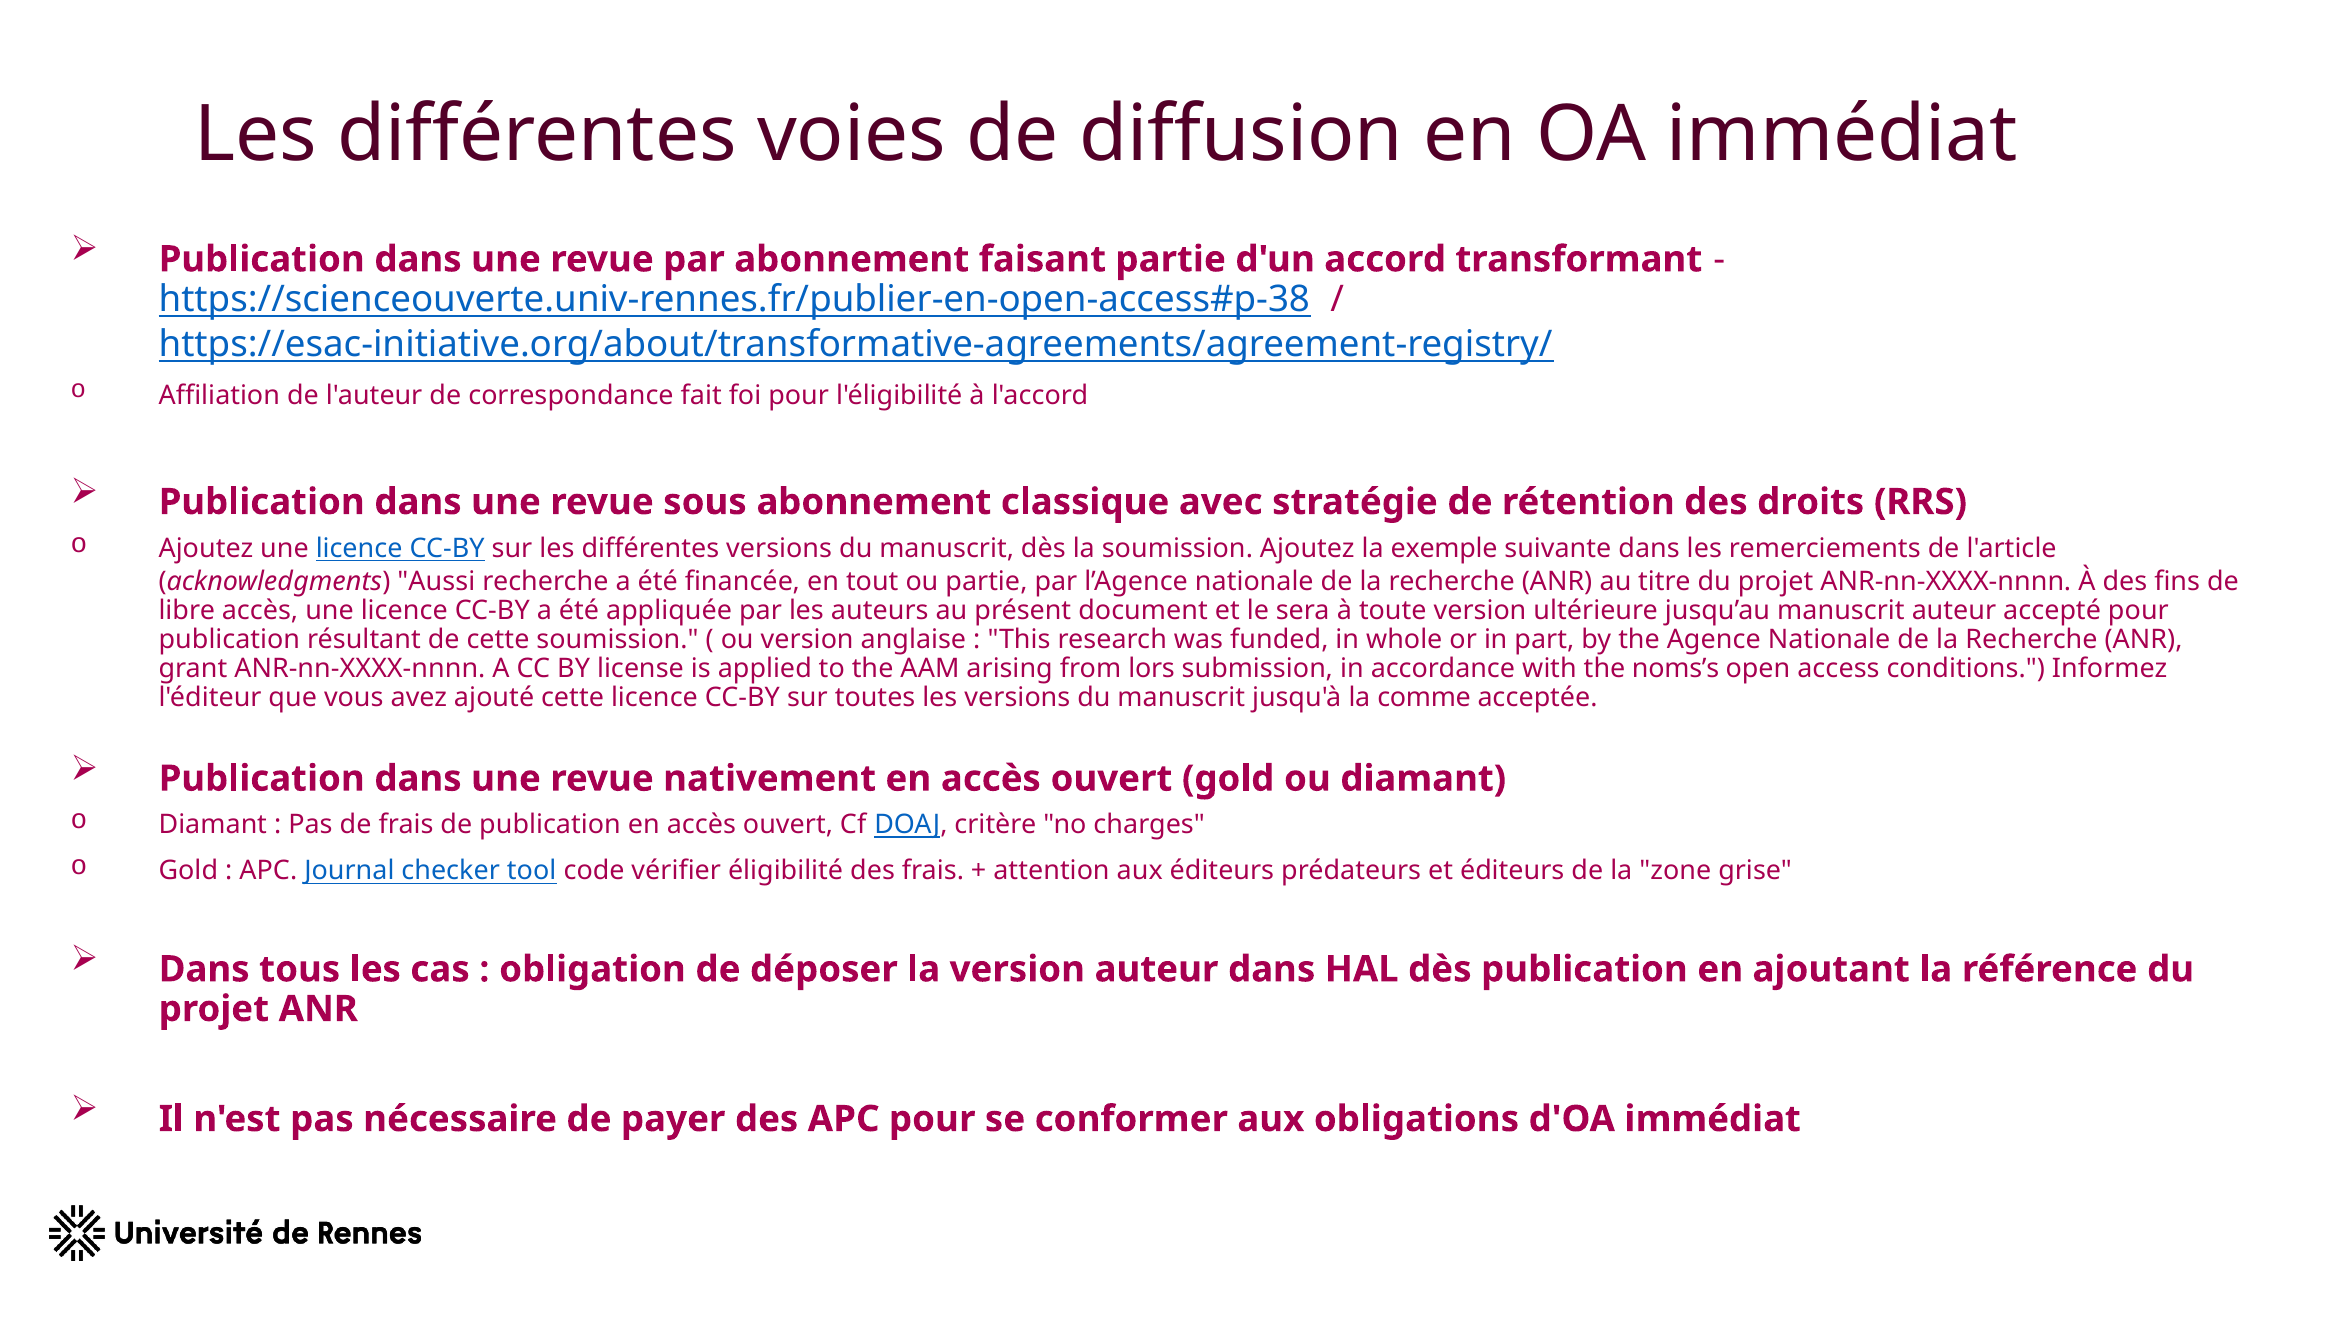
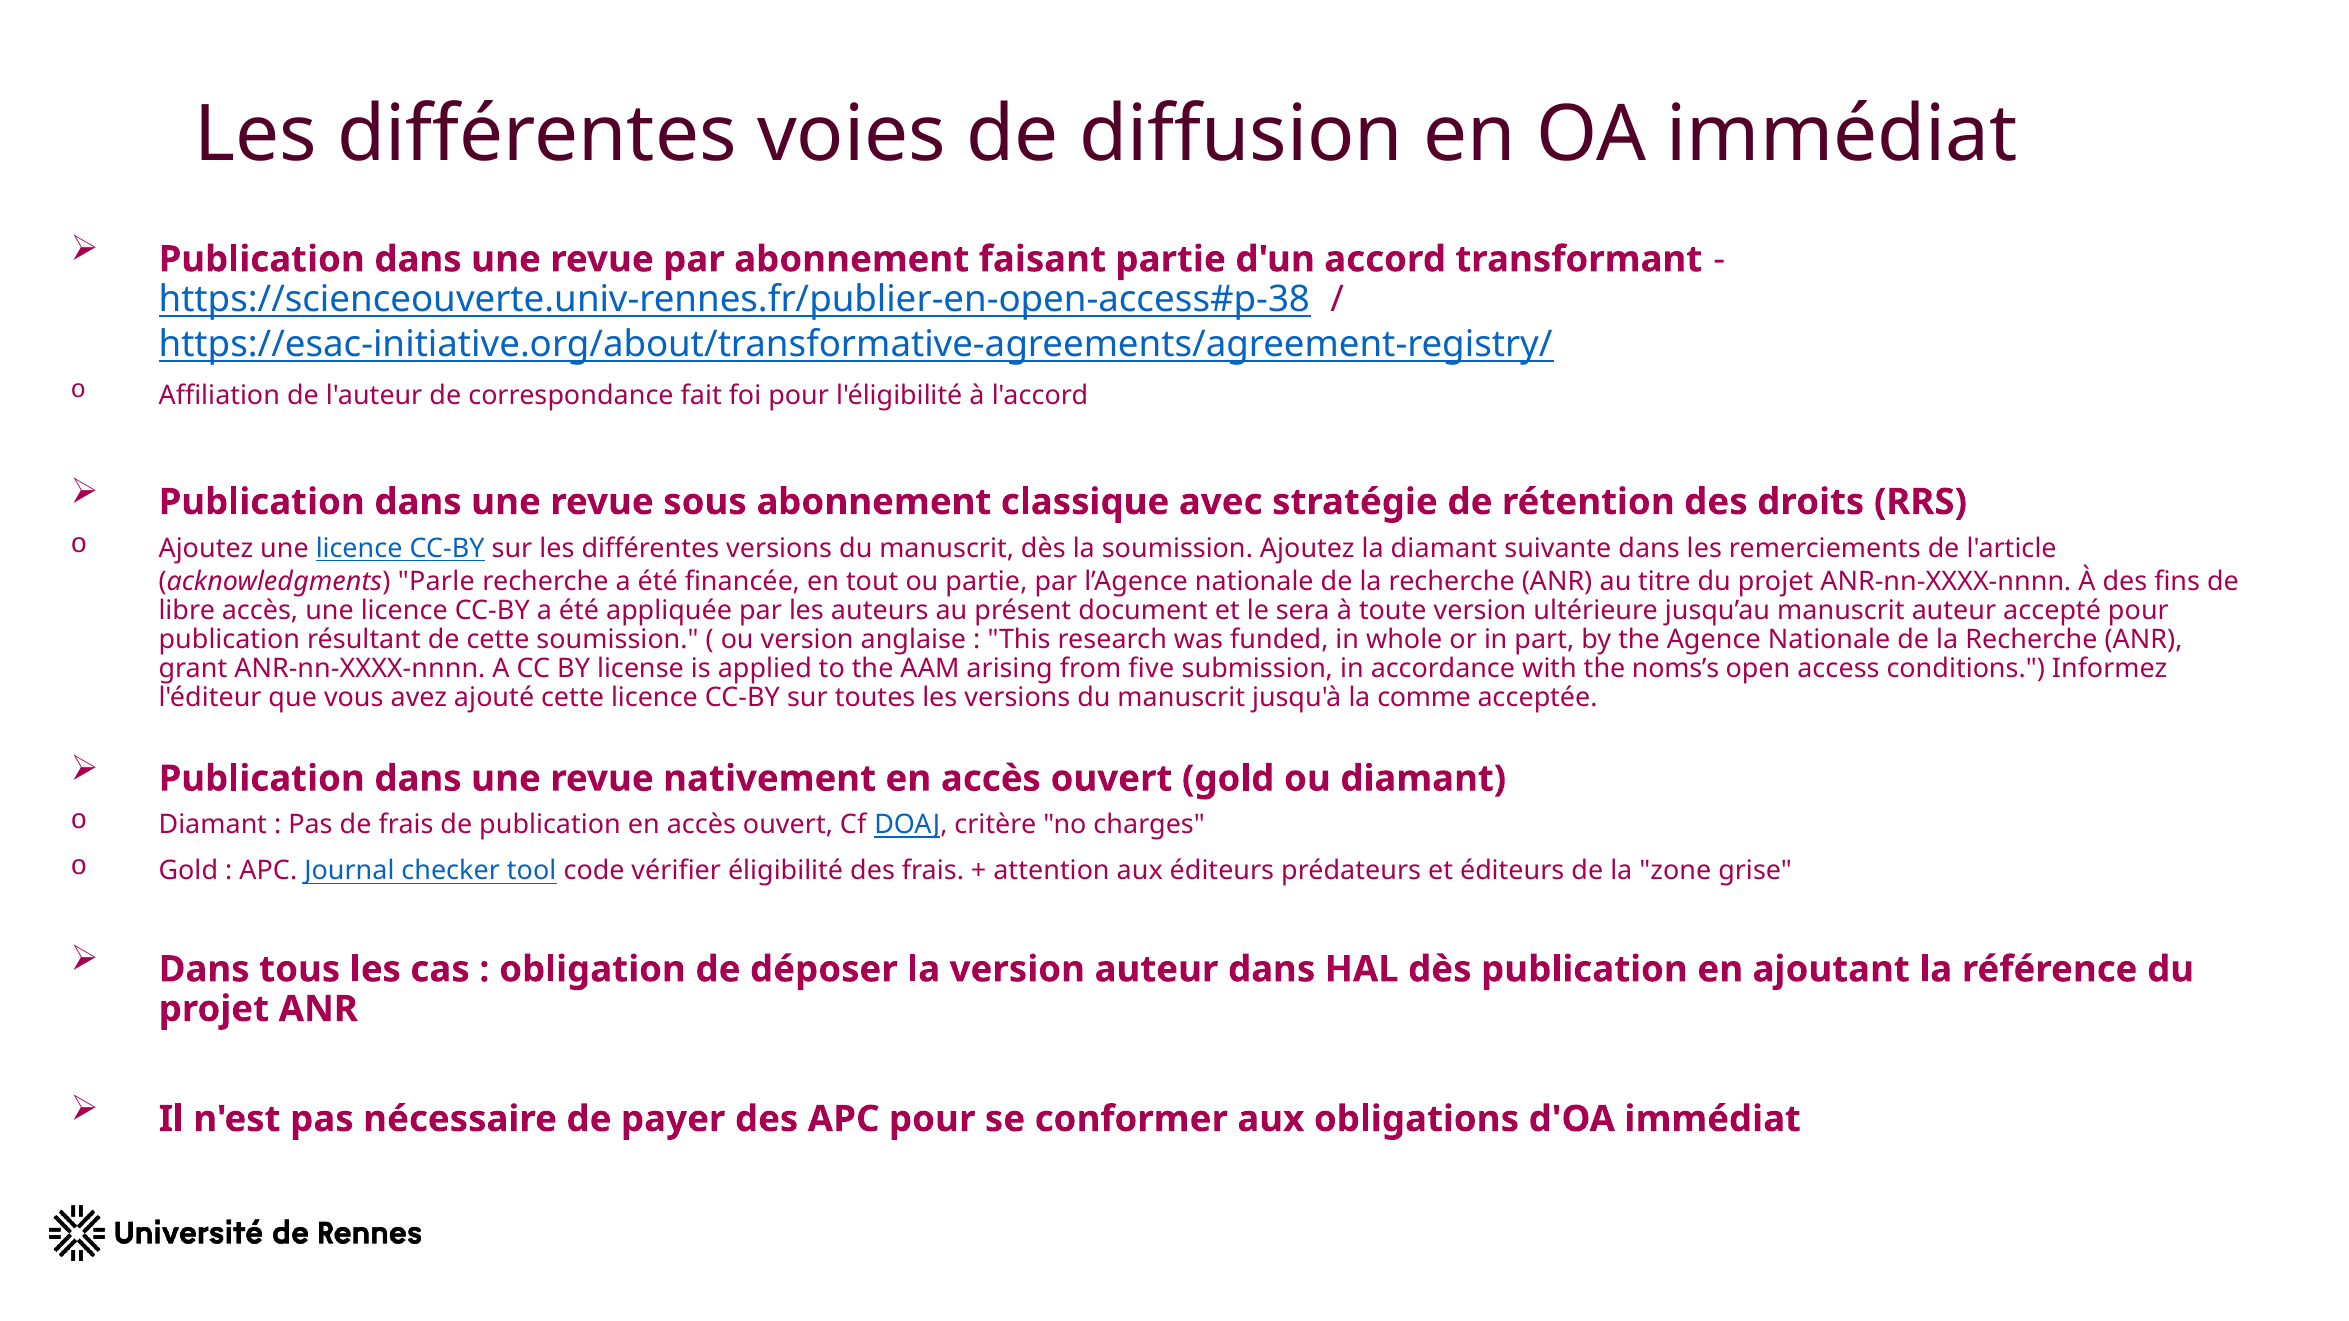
la exemple: exemple -> diamant (1444, 548)
Aussi: Aussi -> Parle (436, 581)
lors: lors -> five (1151, 669)
